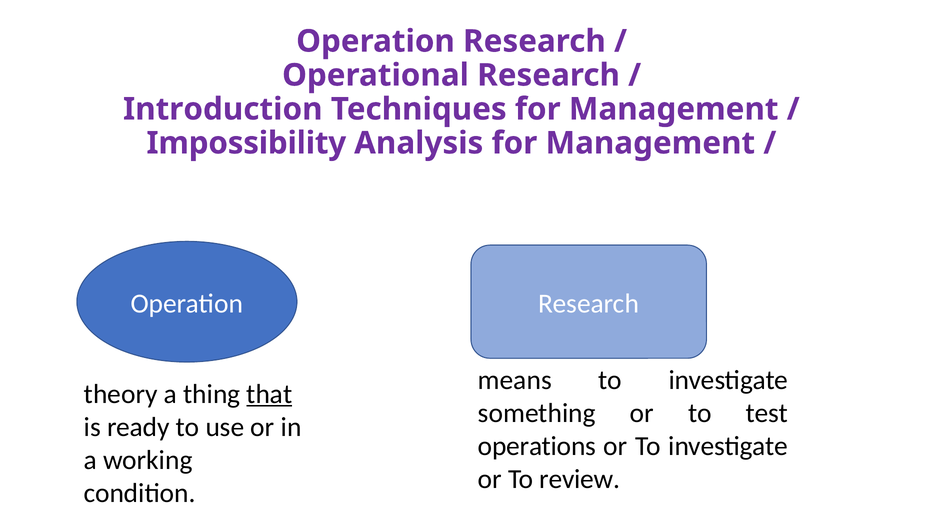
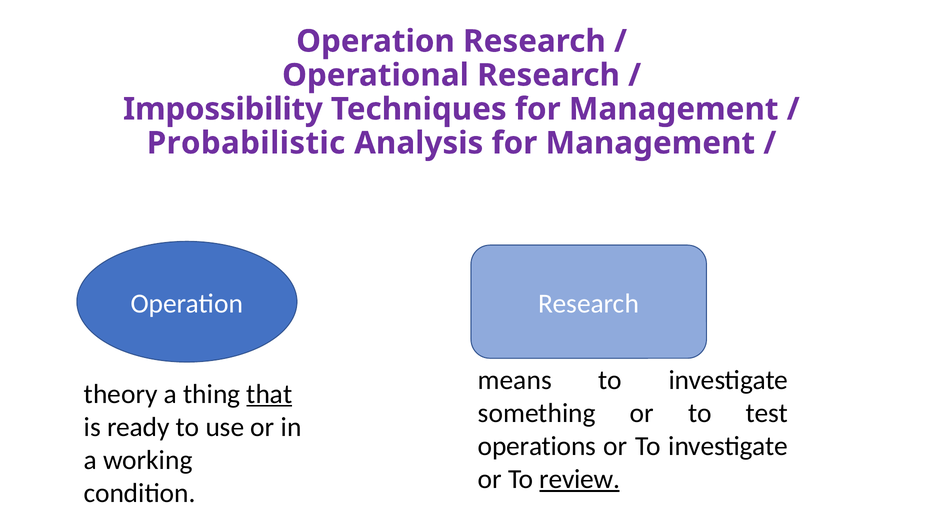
Introduction: Introduction -> Impossibility (223, 109)
Impossibility: Impossibility -> Probabilistic (246, 143)
review underline: none -> present (580, 479)
